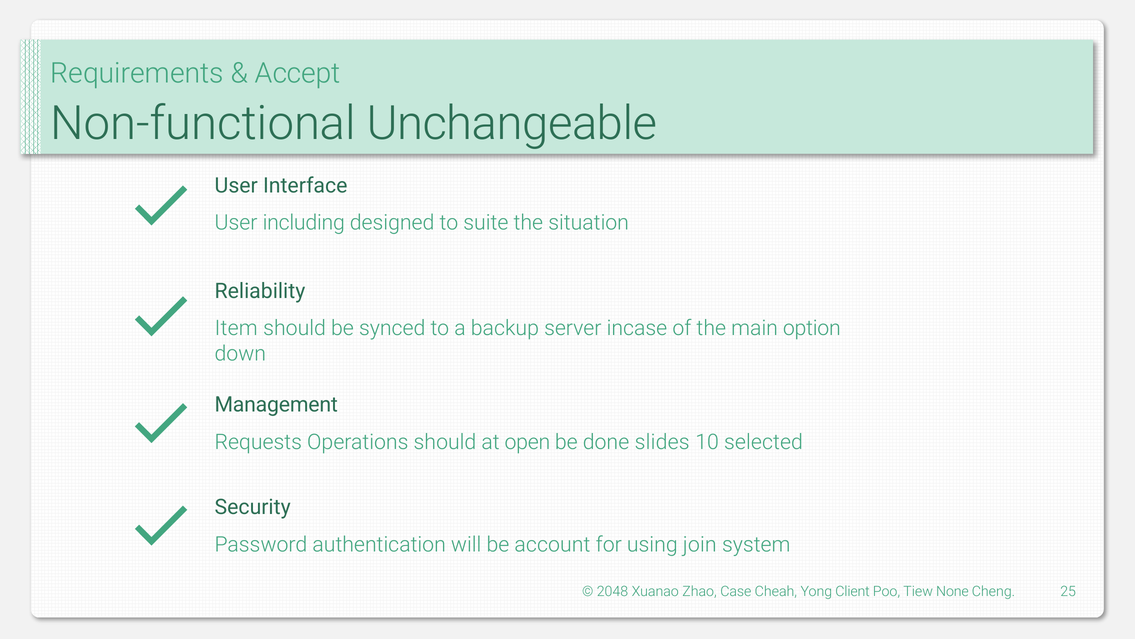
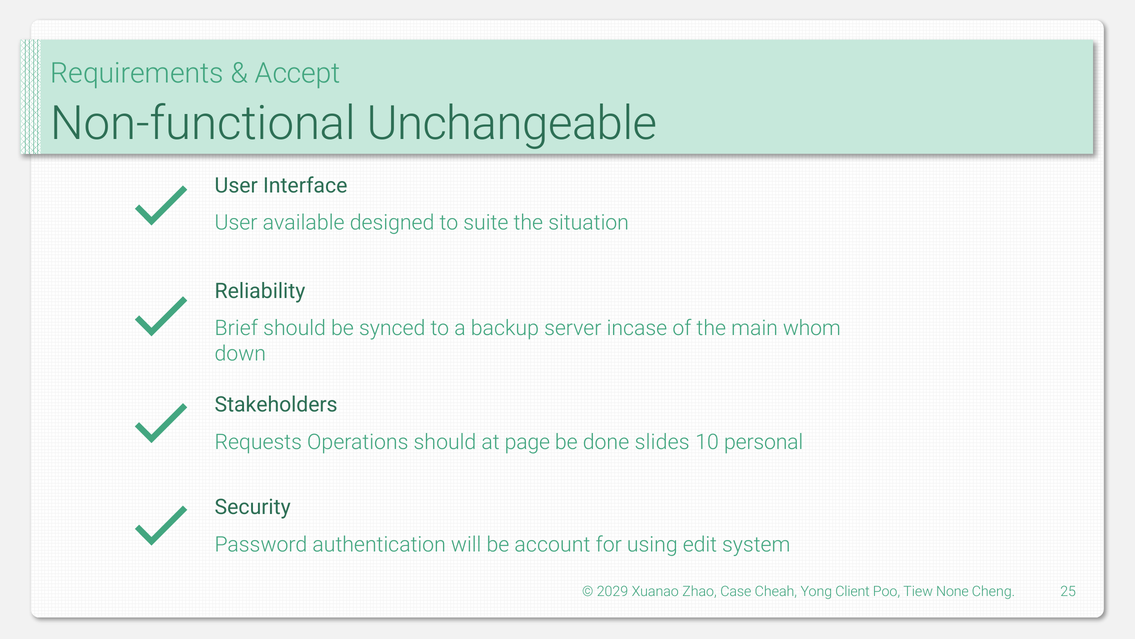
including: including -> available (304, 223)
Item: Item -> Brief (236, 328)
option: option -> whom (812, 328)
Management: Management -> Stakeholders (276, 404)
open: open -> page (527, 442)
selected: selected -> personal (764, 442)
join: join -> edit (700, 544)
2048: 2048 -> 2029 (612, 591)
